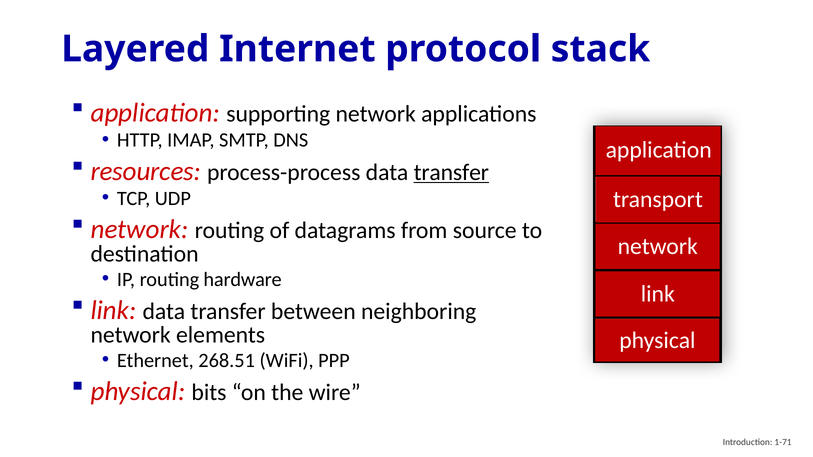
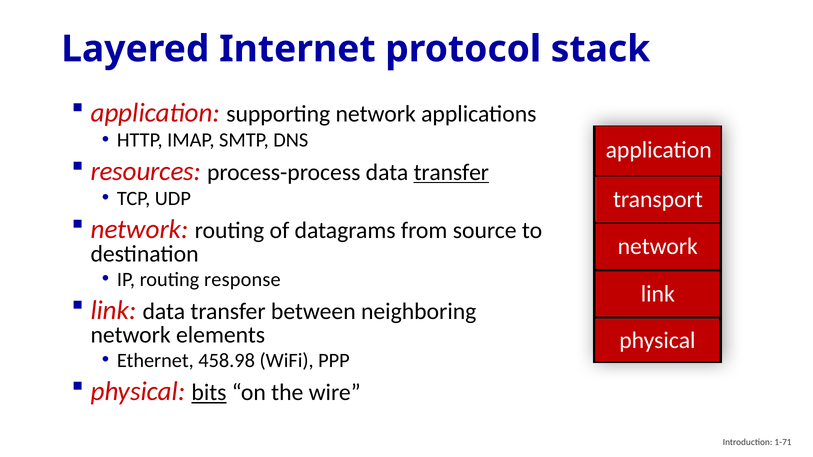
hardware: hardware -> response (242, 280)
268.51: 268.51 -> 458.98 (227, 361)
bits underline: none -> present (209, 393)
